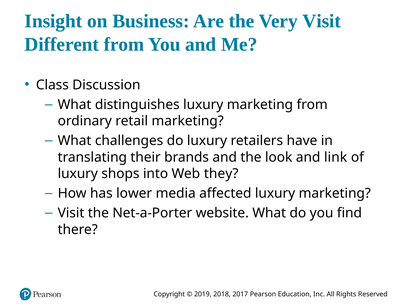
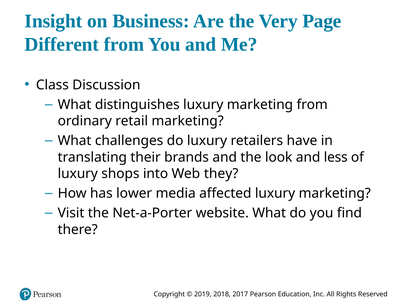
Very Visit: Visit -> Page (322, 21)
link: link -> less (336, 157)
